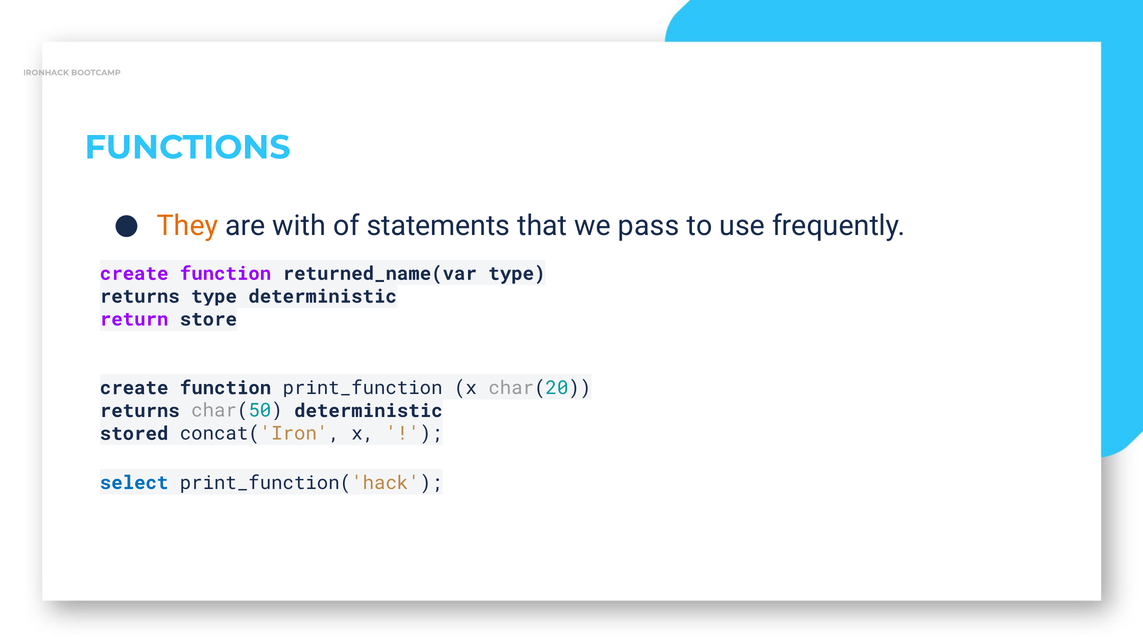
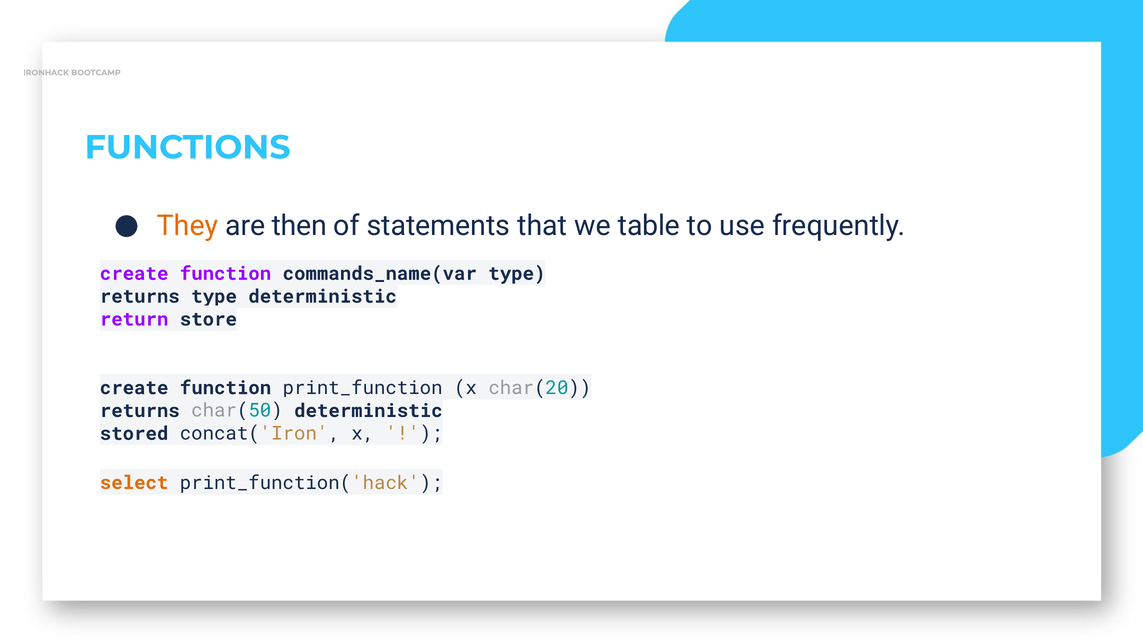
with: with -> then (299, 226)
pass: pass -> table (649, 226)
returned_name(var: returned_name(var -> commands_name(var (380, 274)
select colour: blue -> orange (134, 483)
